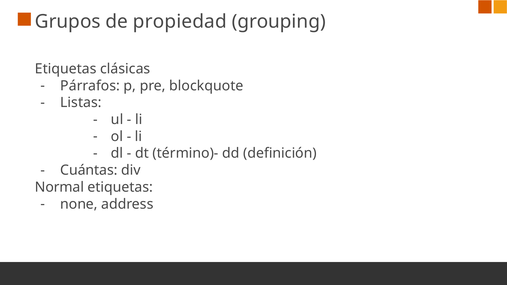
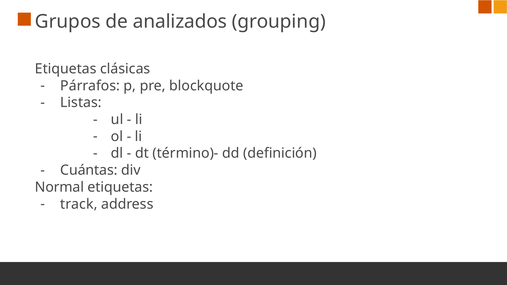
propiedad: propiedad -> analizados (180, 22)
none: none -> track (79, 204)
